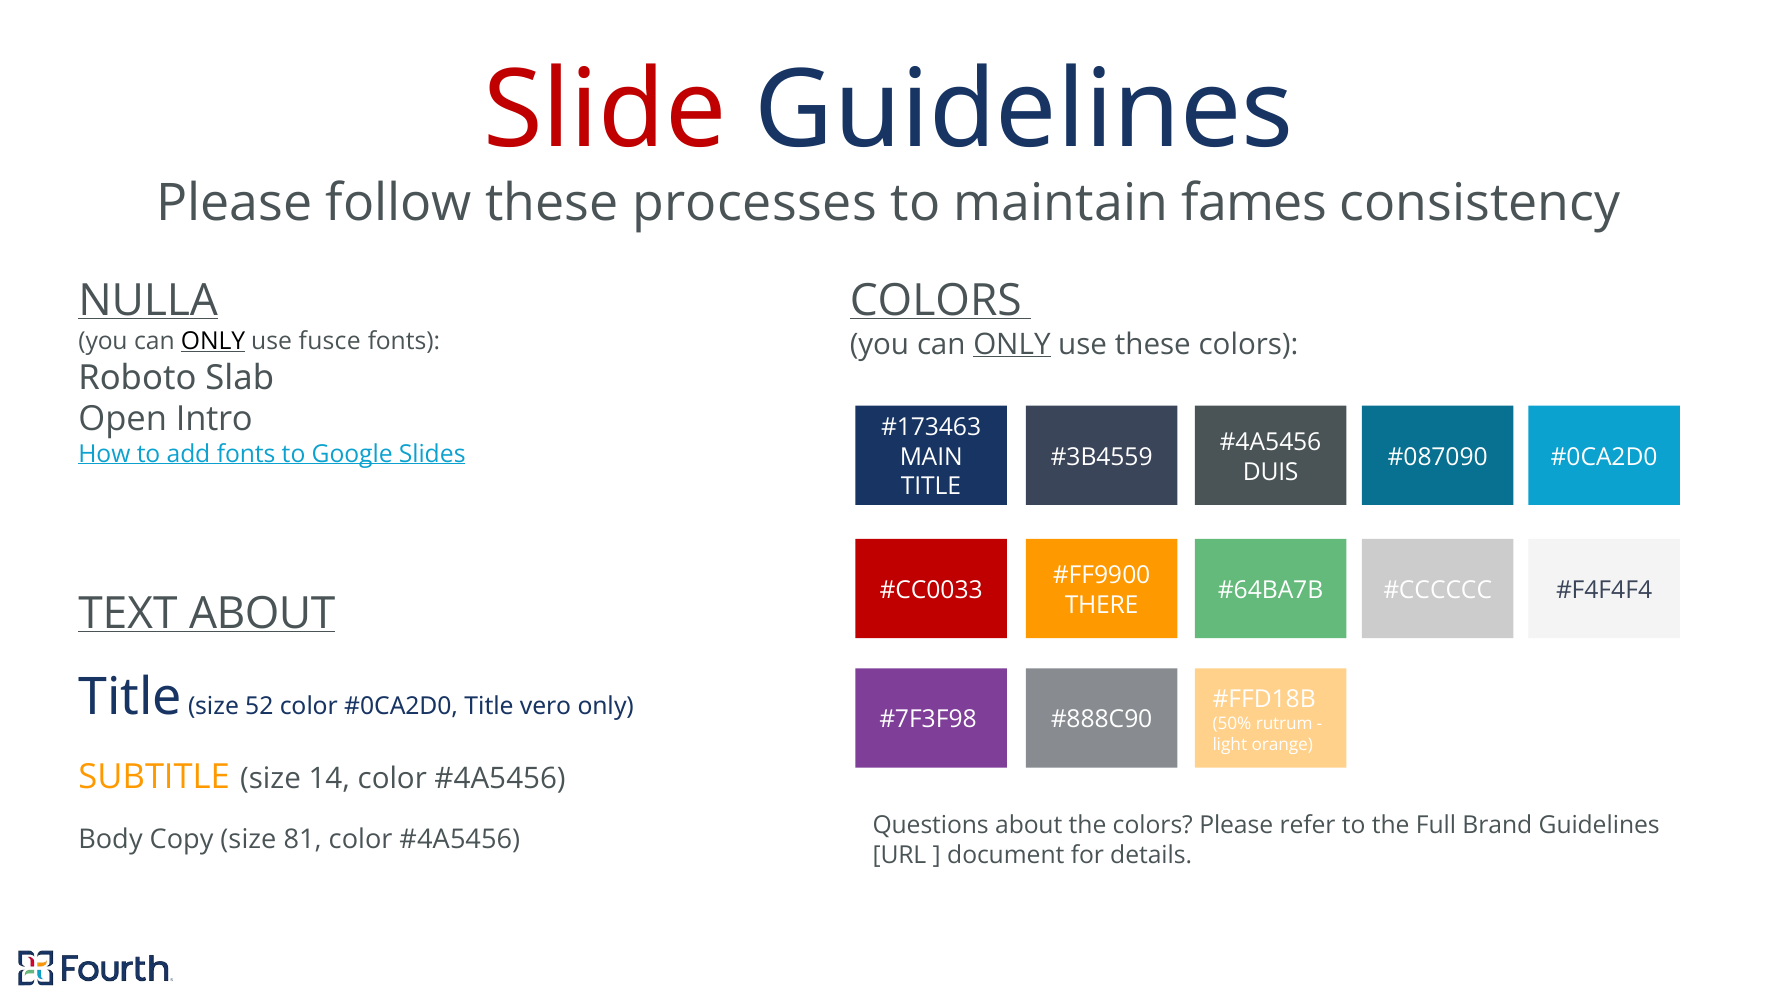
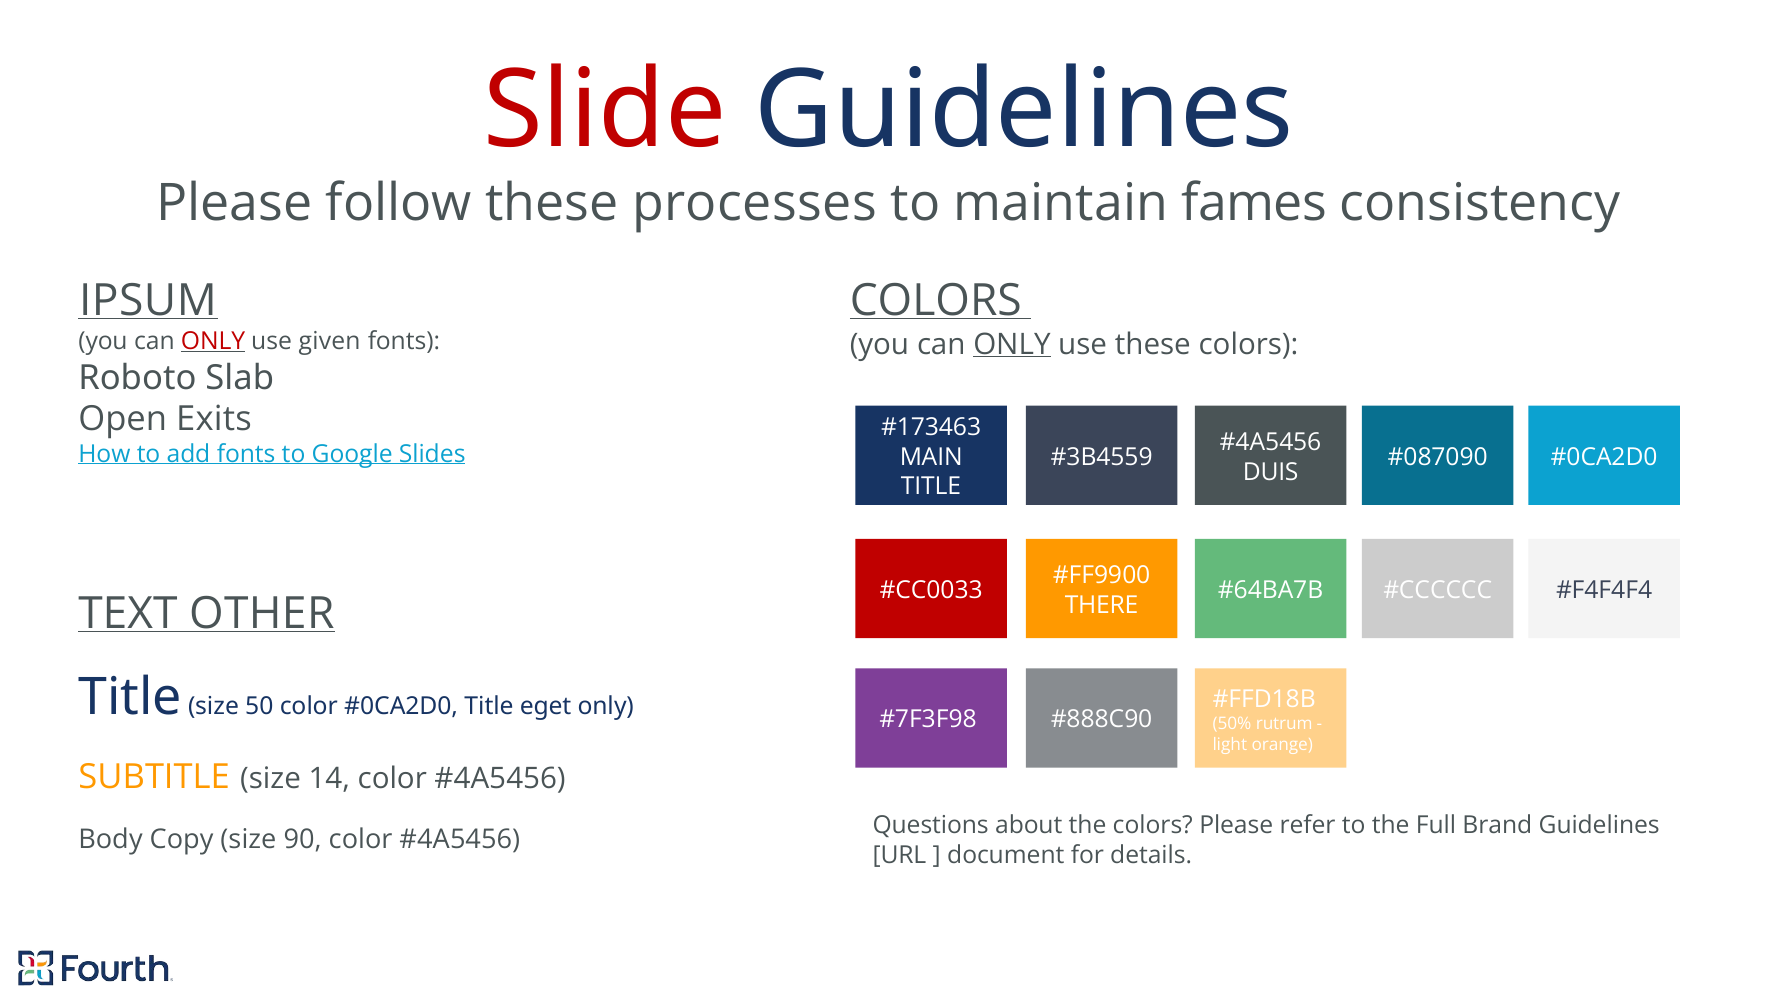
NULLA: NULLA -> IPSUM (148, 301)
ONLY colour: black -> red (213, 341)
fusce: fusce -> given (330, 341)
Intro: Intro -> Exits (214, 419)
TEXT ABOUT: ABOUT -> OTHER (262, 614)
52: 52 -> 50 (259, 706)
vero: vero -> eget (546, 706)
81: 81 -> 90 (303, 840)
